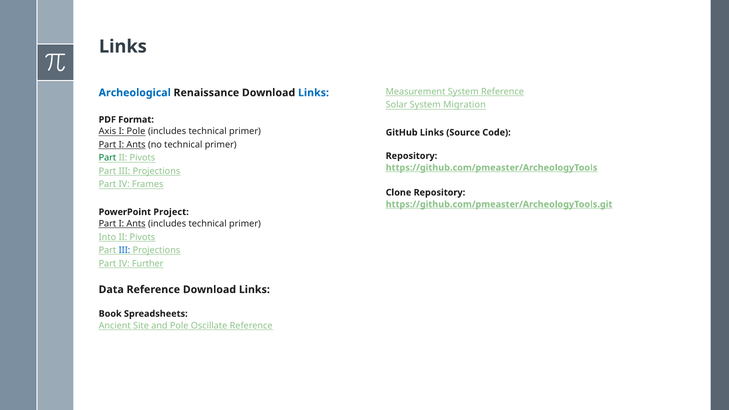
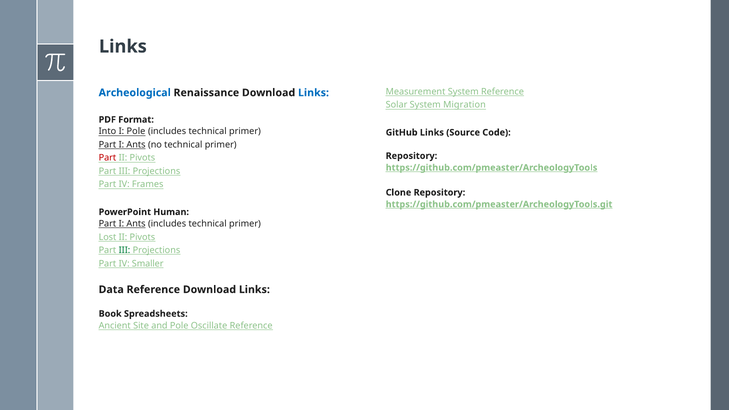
Axis: Axis -> Into (107, 131)
Part colour: green -> red (107, 158)
Project: Project -> Human (171, 212)
Into: Into -> Lost (107, 237)
III colour: blue -> green (124, 250)
Further: Further -> Smaller (148, 264)
